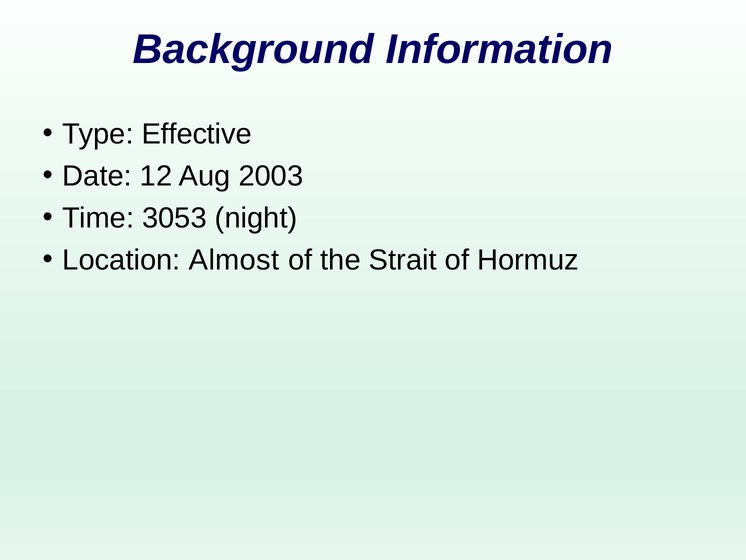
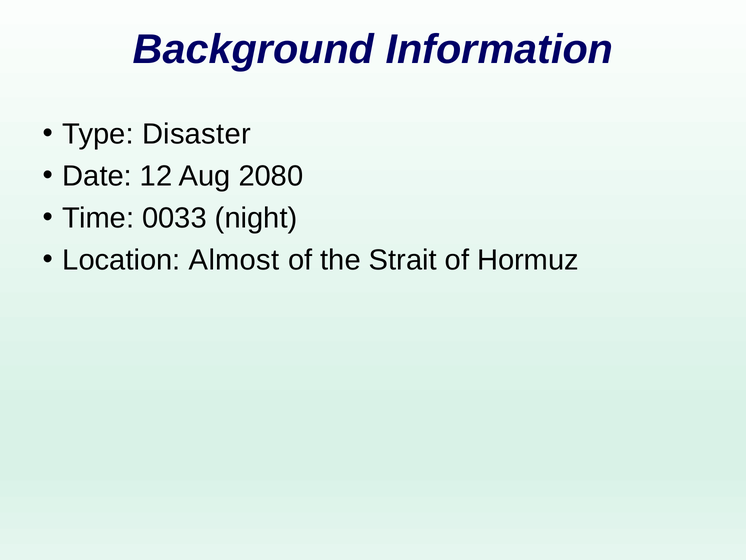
Effective: Effective -> Disaster (196, 134)
2003: 2003 -> 2080 (271, 176)
3053: 3053 -> 0033 (174, 218)
